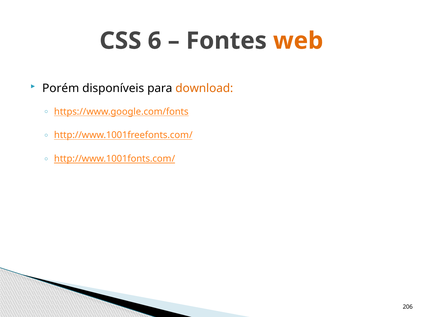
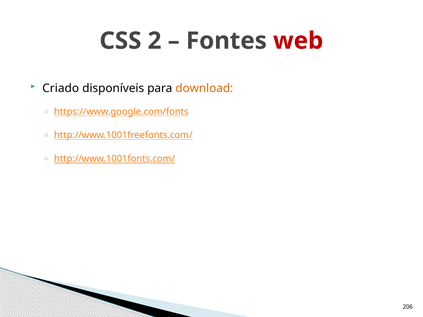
6: 6 -> 2 (155, 41)
web colour: orange -> red (298, 41)
Porém: Porém -> Criado (61, 88)
